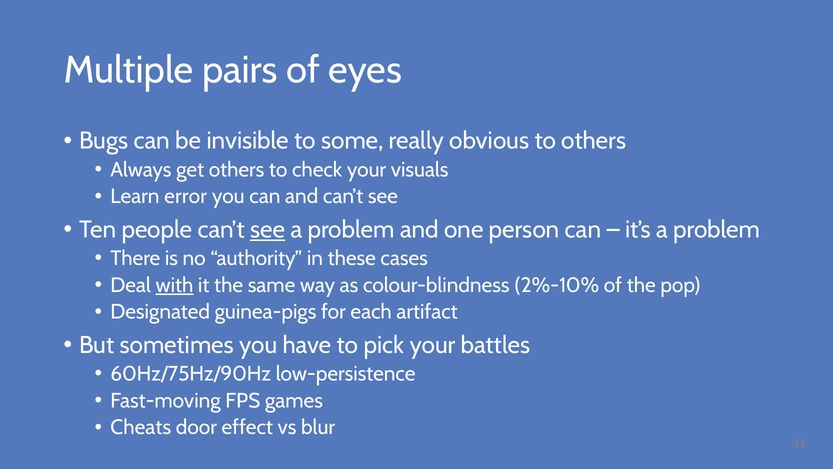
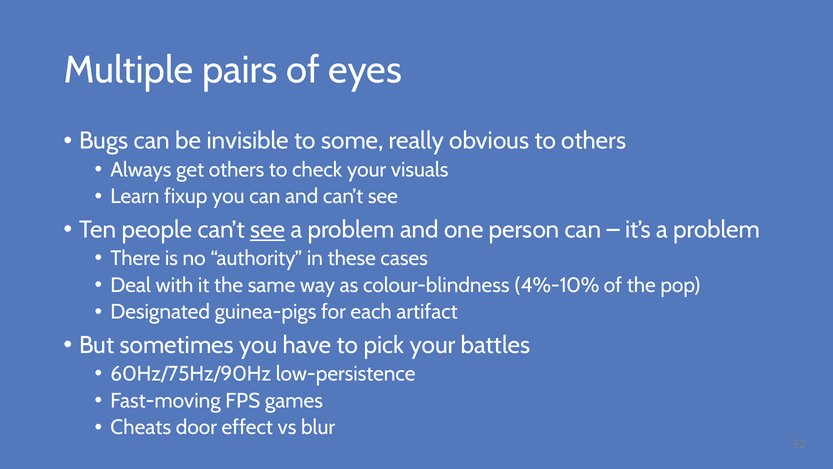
error: error -> fixup (186, 196)
with underline: present -> none (174, 285)
2%-10%: 2%-10% -> 4%-10% (557, 285)
